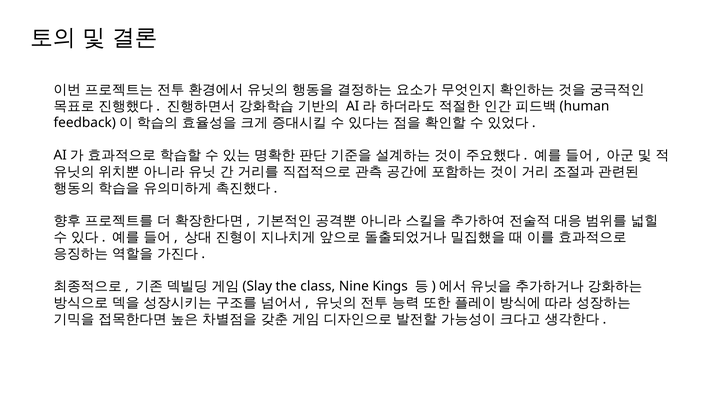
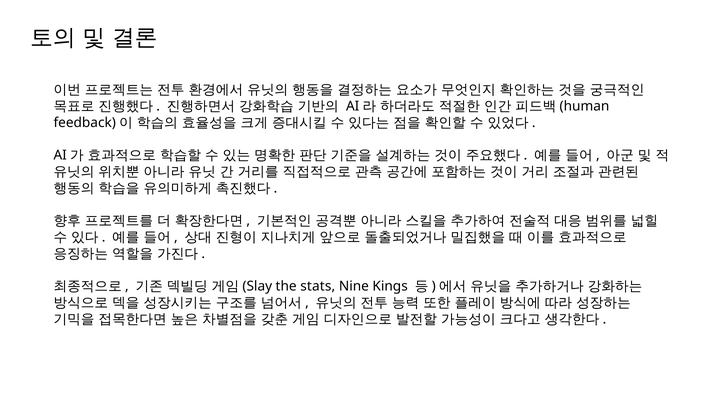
class: class -> stats (318, 287)
